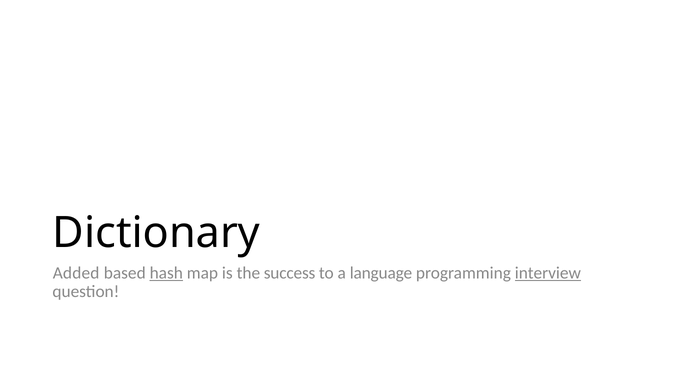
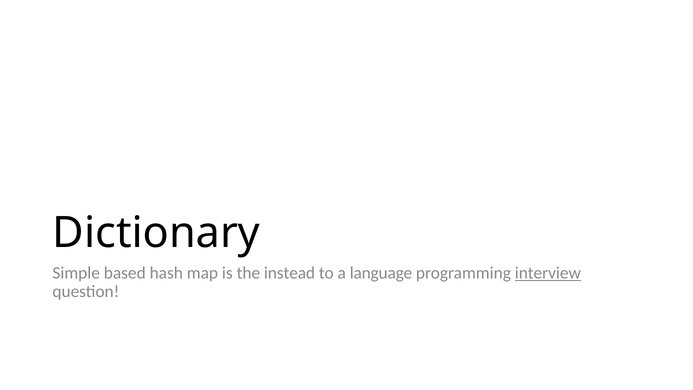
Added: Added -> Simple (76, 273)
hash underline: present -> none (166, 273)
success: success -> instead (290, 273)
